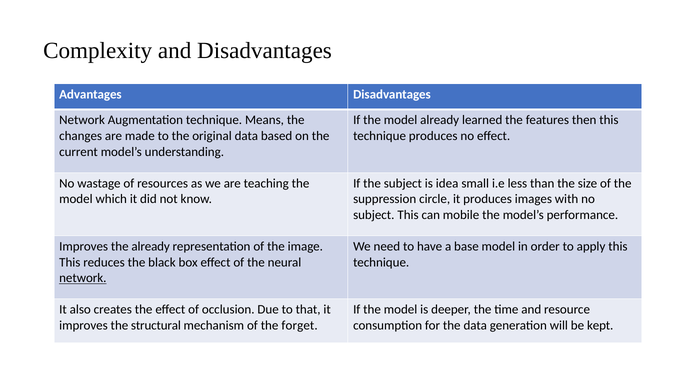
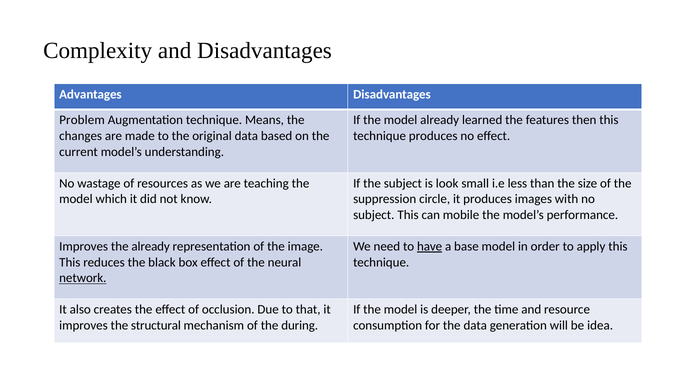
Network: Network -> Problem (82, 120)
idea: idea -> look (447, 183)
have underline: none -> present (430, 246)
forget: forget -> during (300, 325)
kept: kept -> idea (600, 325)
